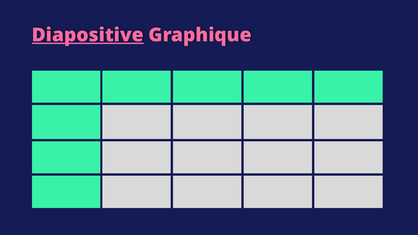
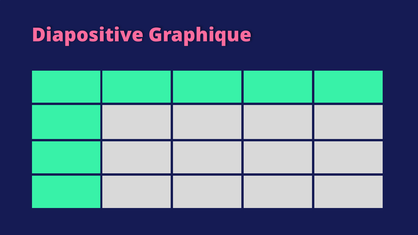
Diapositive underline: present -> none (88, 35)
